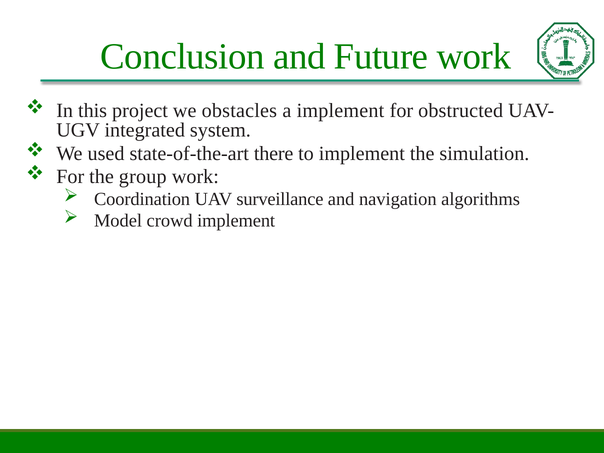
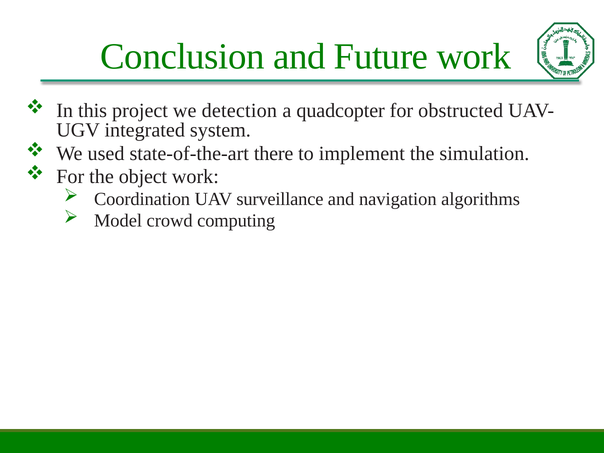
obstacles: obstacles -> detection (239, 111)
a implement: implement -> quadcopter (341, 111)
group: group -> object (143, 177)
crowd implement: implement -> computing (236, 220)
